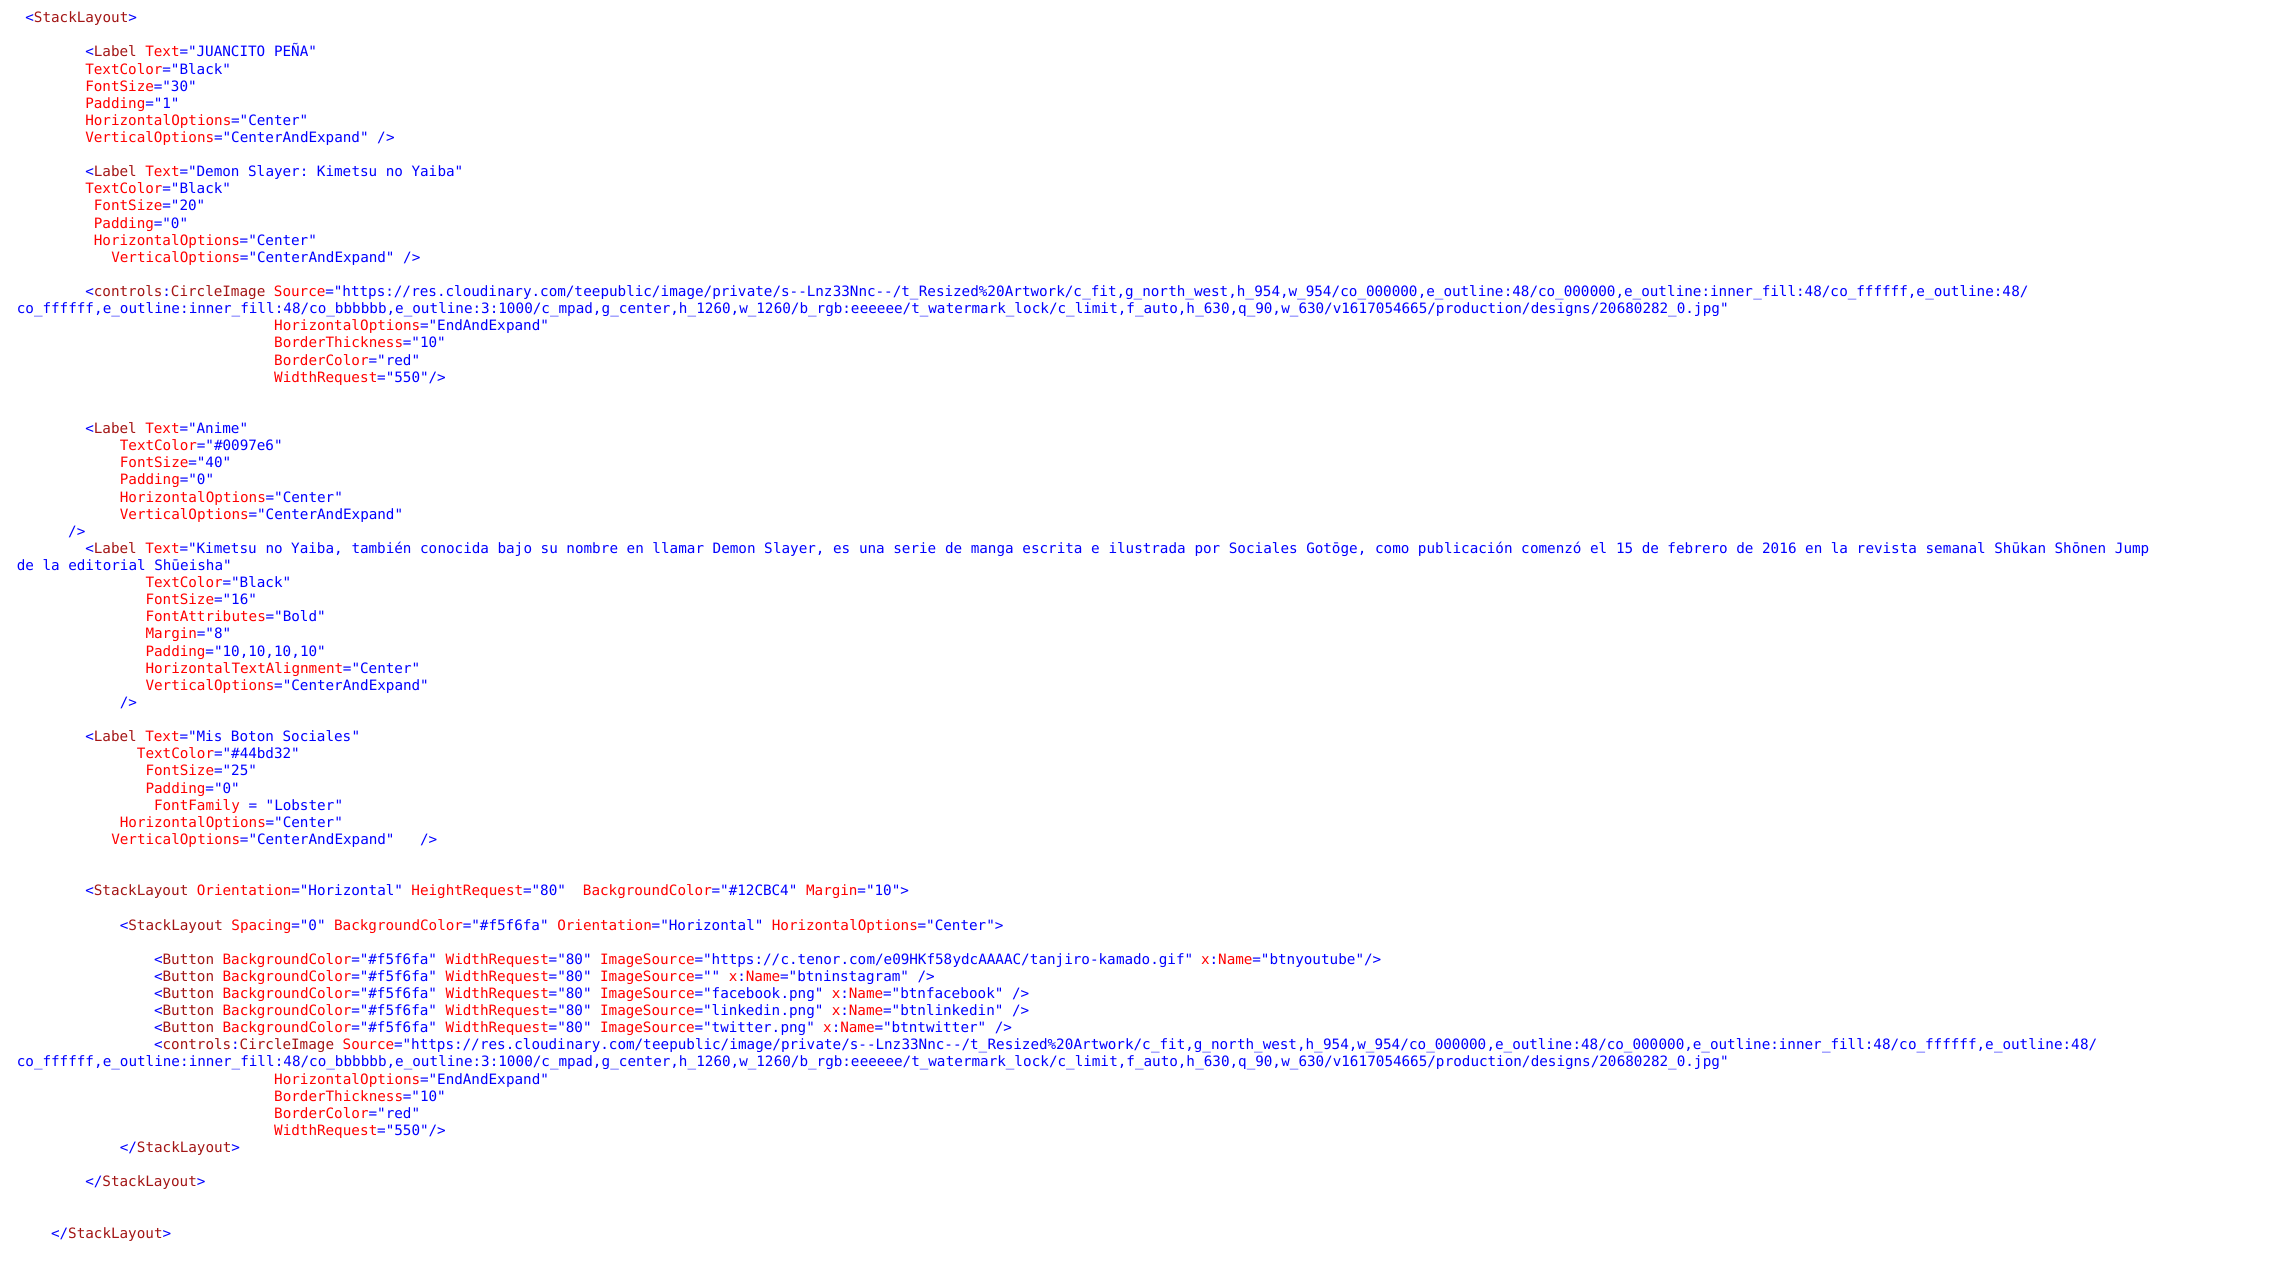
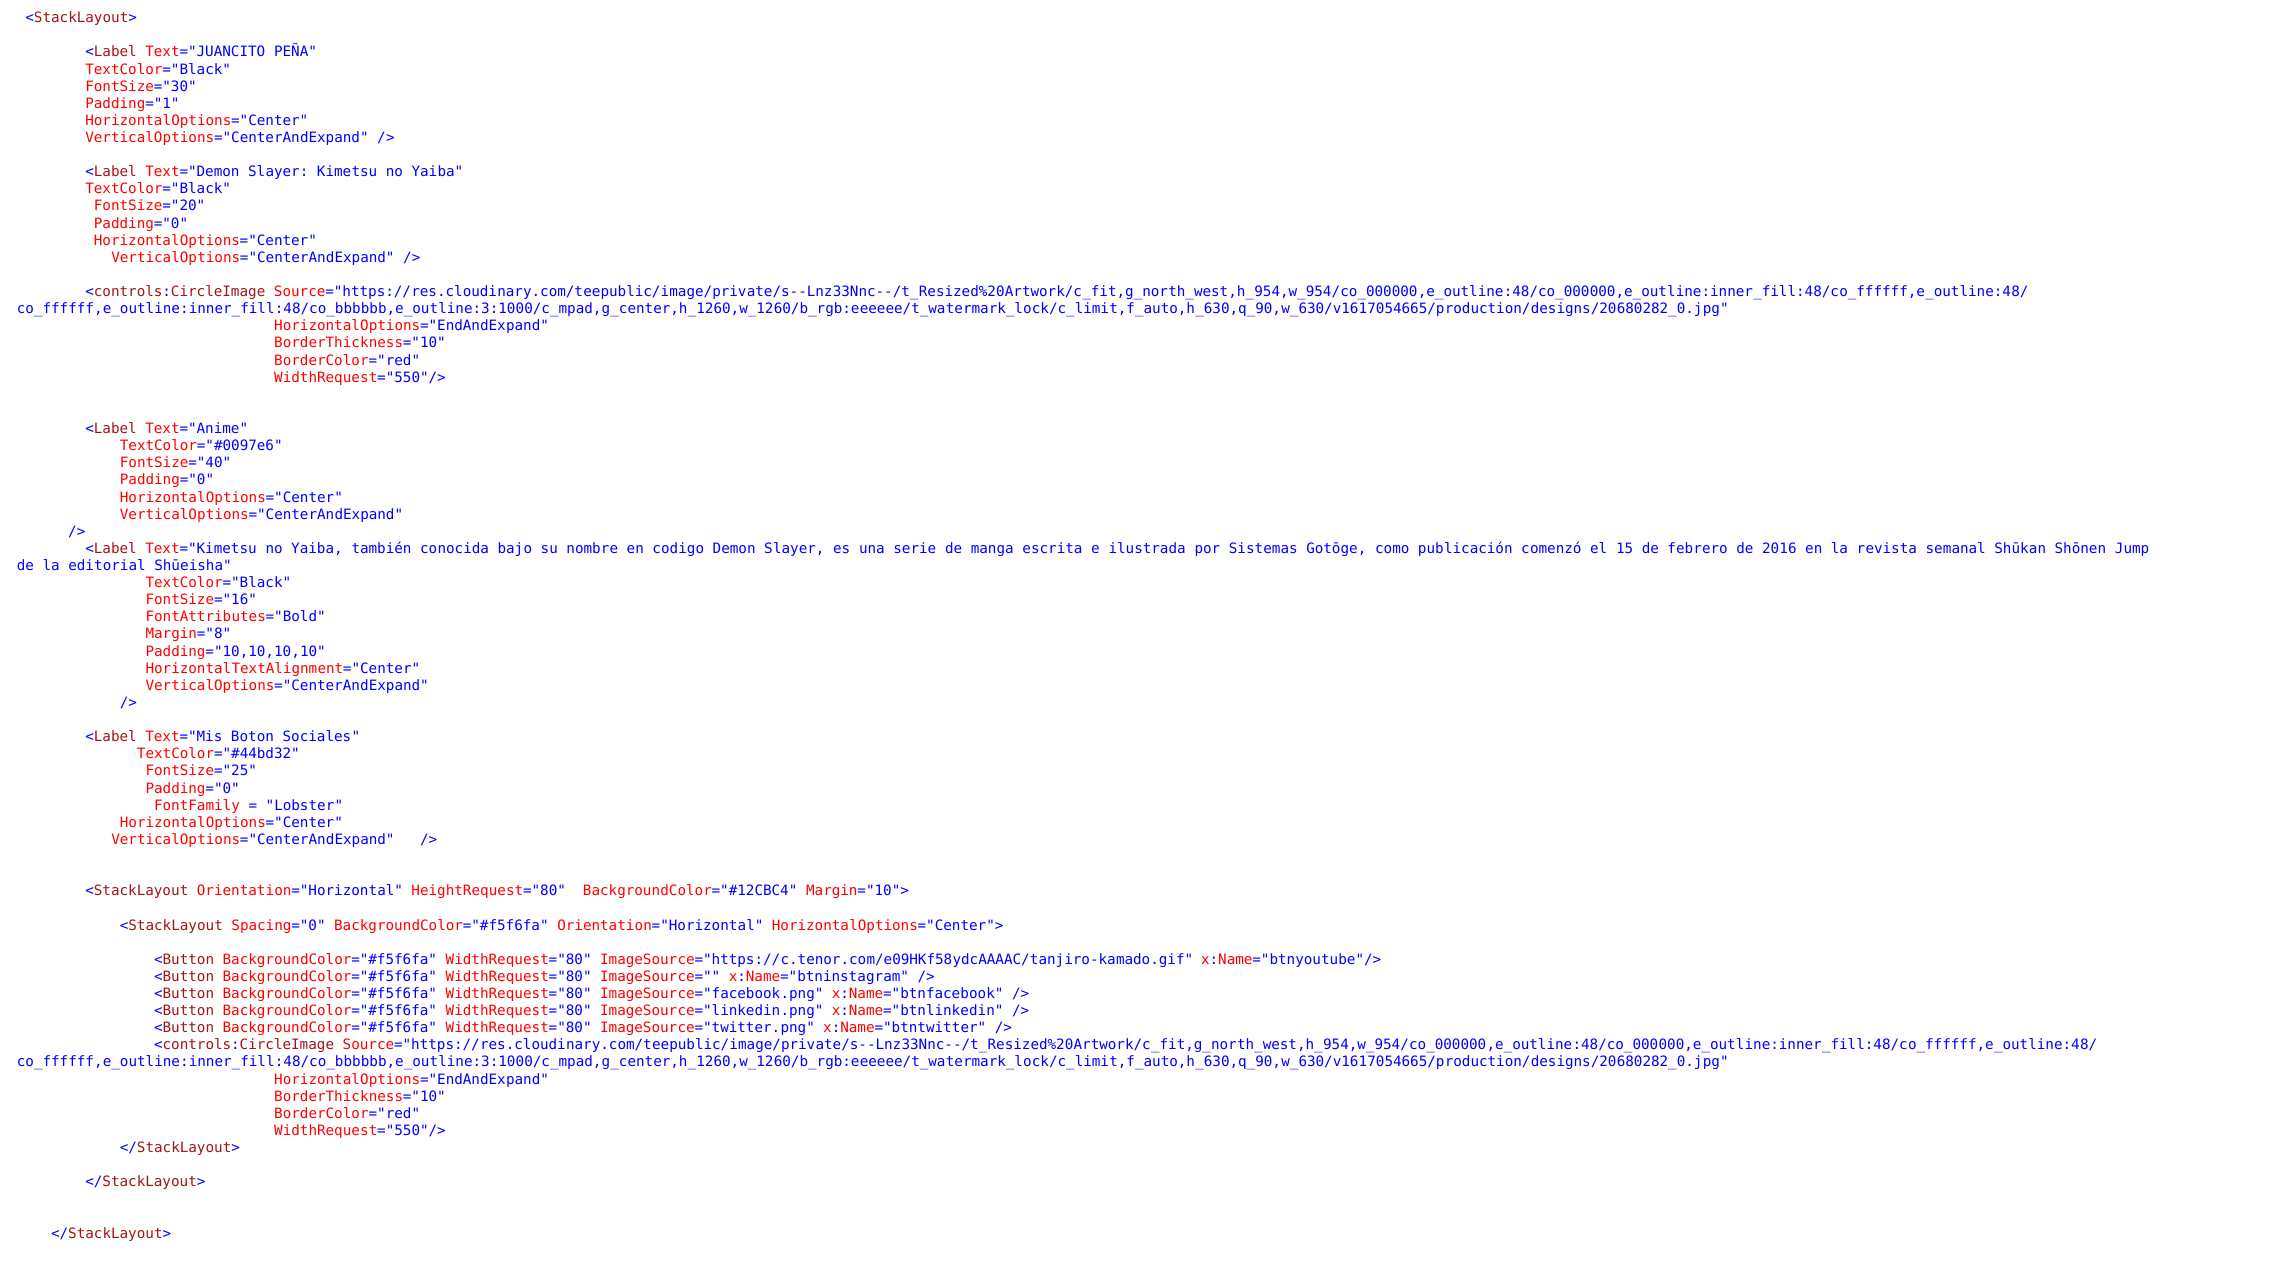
llamar: llamar -> codigo (678, 549)
por Sociales: Sociales -> Sistemas (1263, 549)
